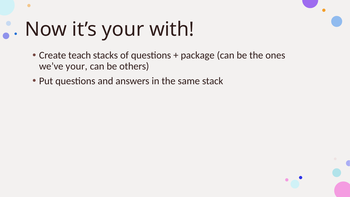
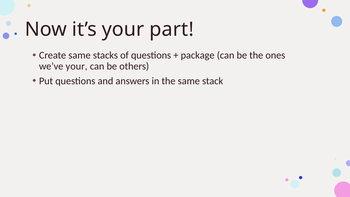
with: with -> part (172, 29)
Create teach: teach -> same (80, 55)
